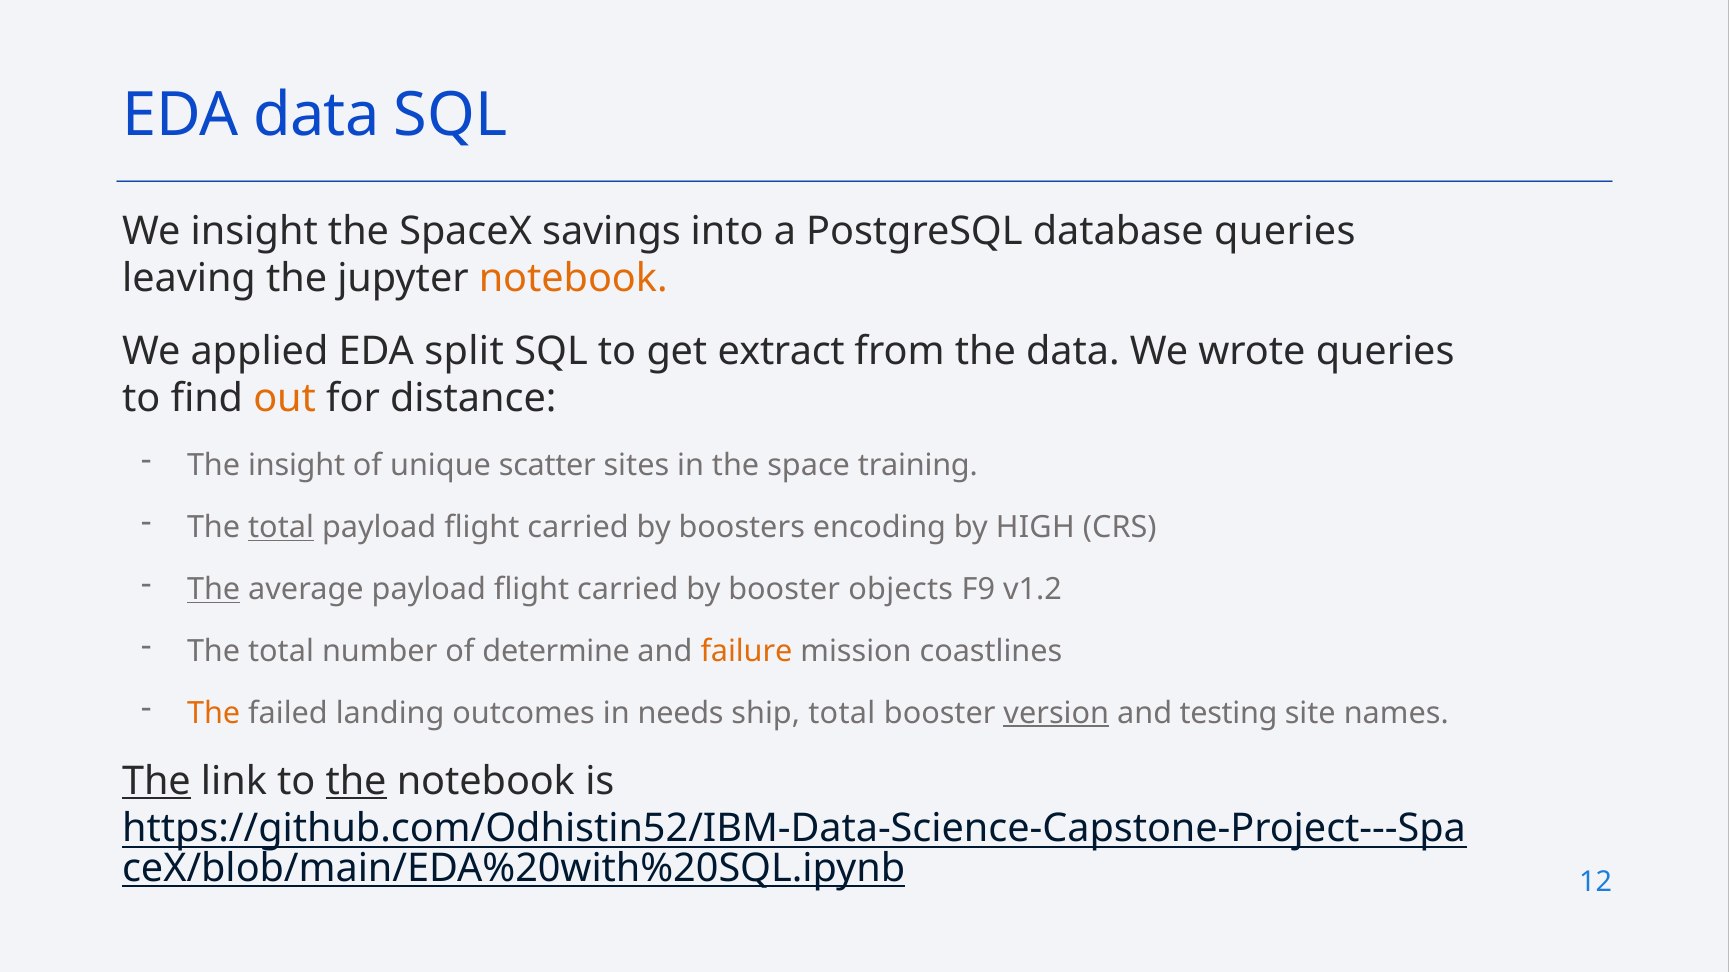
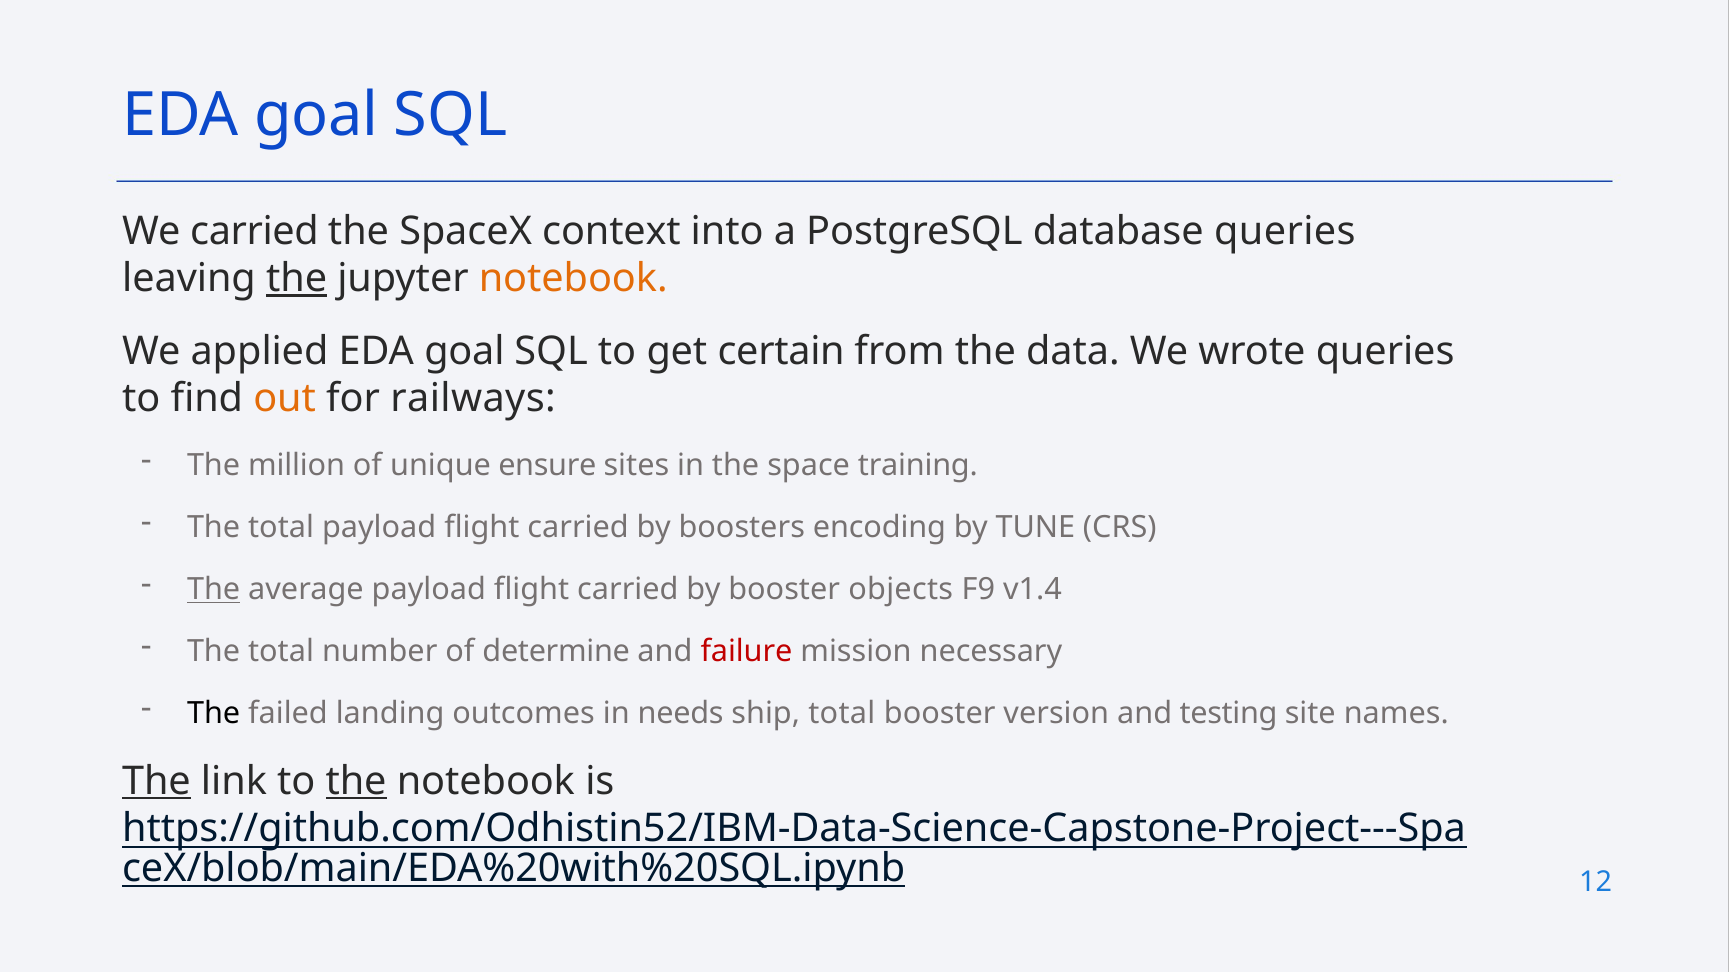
data: data -> goal (316, 115)
We insight: insight -> carried (254, 231)
savings: savings -> context (612, 231)
the underline: none -> present (297, 279)
applied EDA split: split -> goal (464, 351)
extract: extract -> certain (781, 351)
distance: distance -> railways (473, 399)
The insight: insight -> million (297, 466)
scatter: scatter -> ensure (547, 466)
total underline: present -> none (281, 528)
HIGH: HIGH -> TUNE (1035, 528)
v1.2: v1.2 -> v1.4 (1033, 590)
failure colour: orange -> red (746, 652)
coastlines: coastlines -> necessary (991, 652)
The colour: orange -> black (214, 714)
version underline: present -> none (1056, 714)
